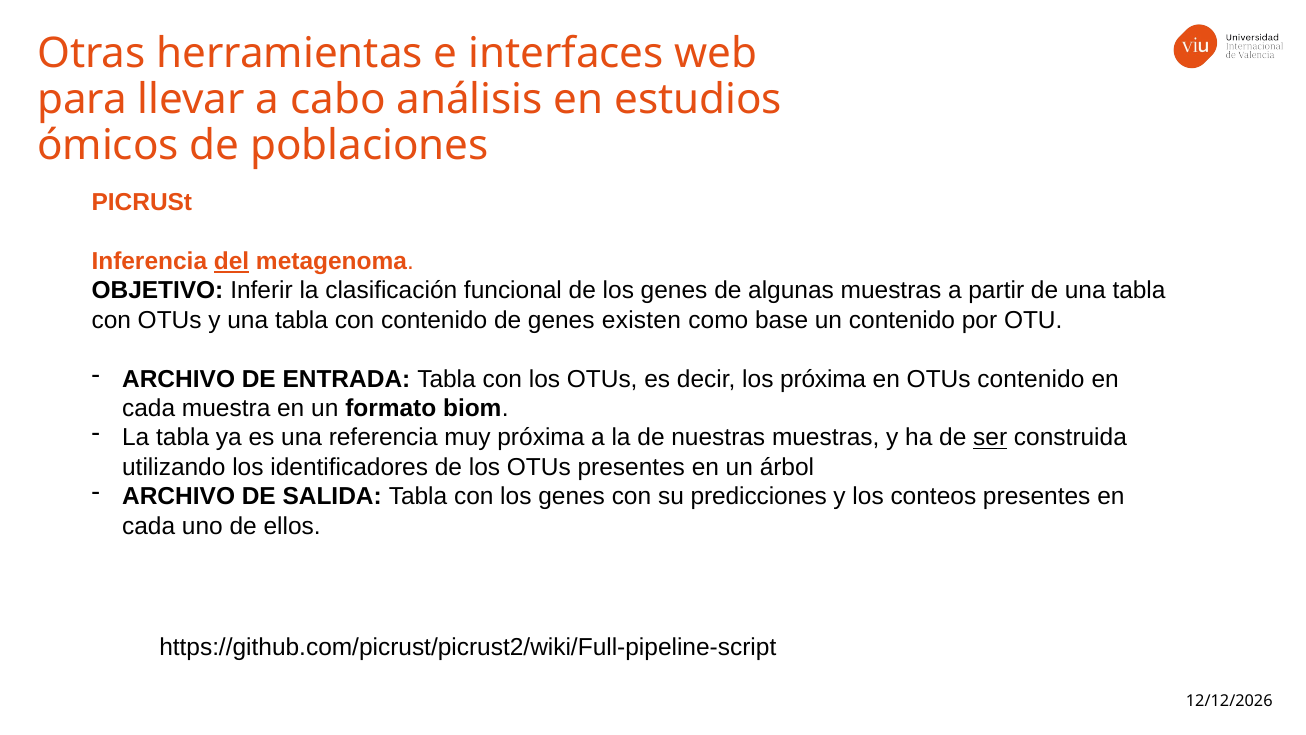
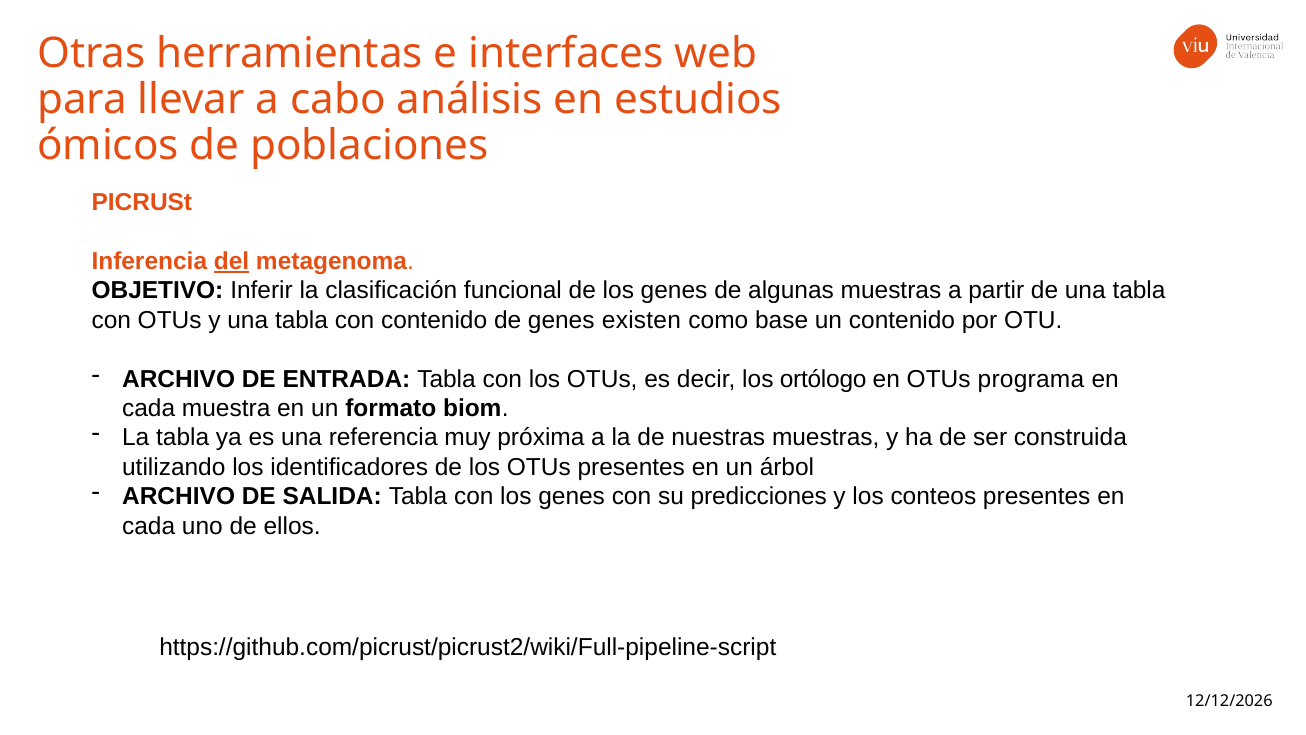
los próxima: próxima -> ortólogo (823, 379)
OTUs contenido: contenido -> programa (1031, 379)
ser underline: present -> none (990, 438)
